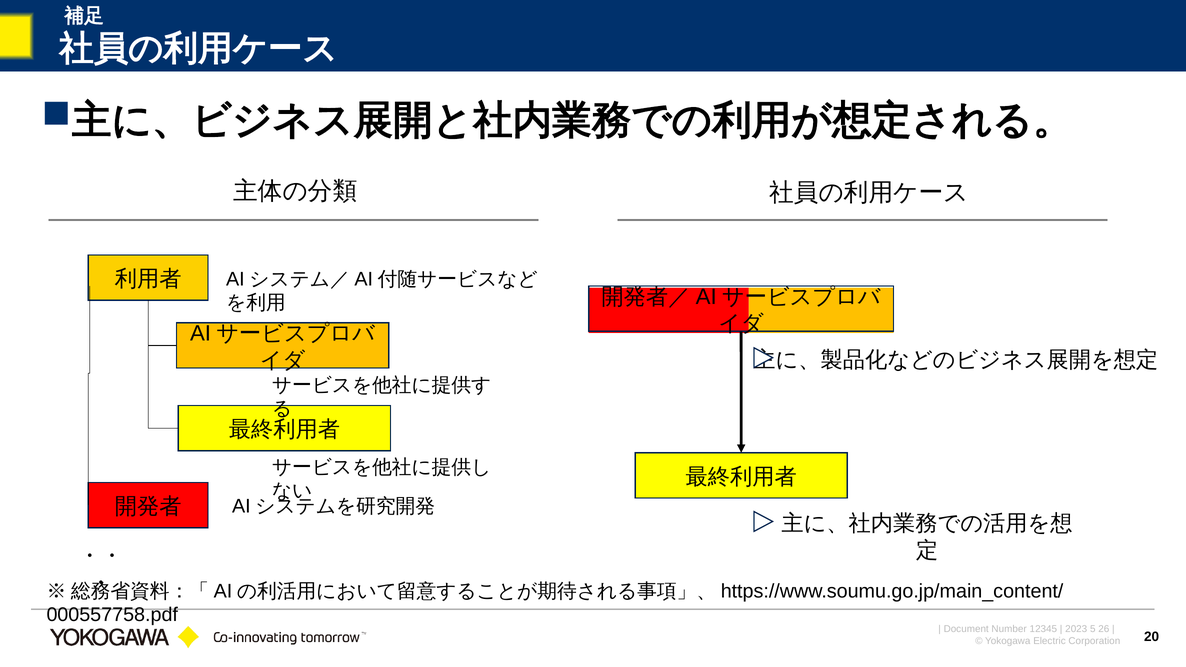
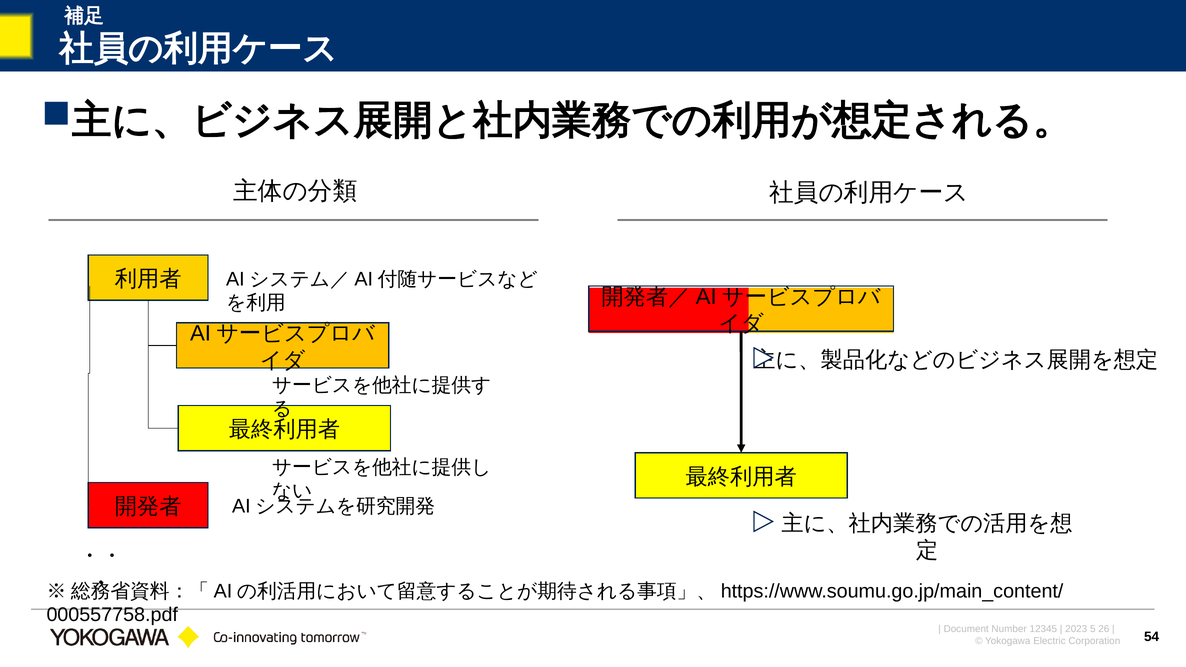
20: 20 -> 54 (1152, 637)
